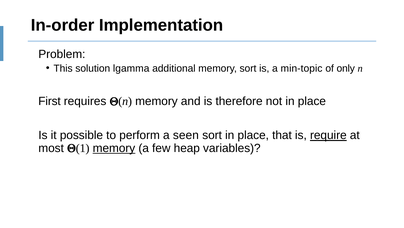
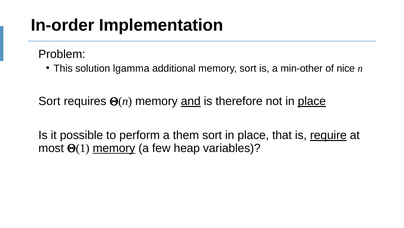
min-topic: min-topic -> min-other (302, 68)
only: only -> nice (346, 68)
First: First -> Sort (49, 101)
and underline: none -> present (191, 101)
place underline: none -> present (312, 101)
seen: seen -> them (186, 135)
